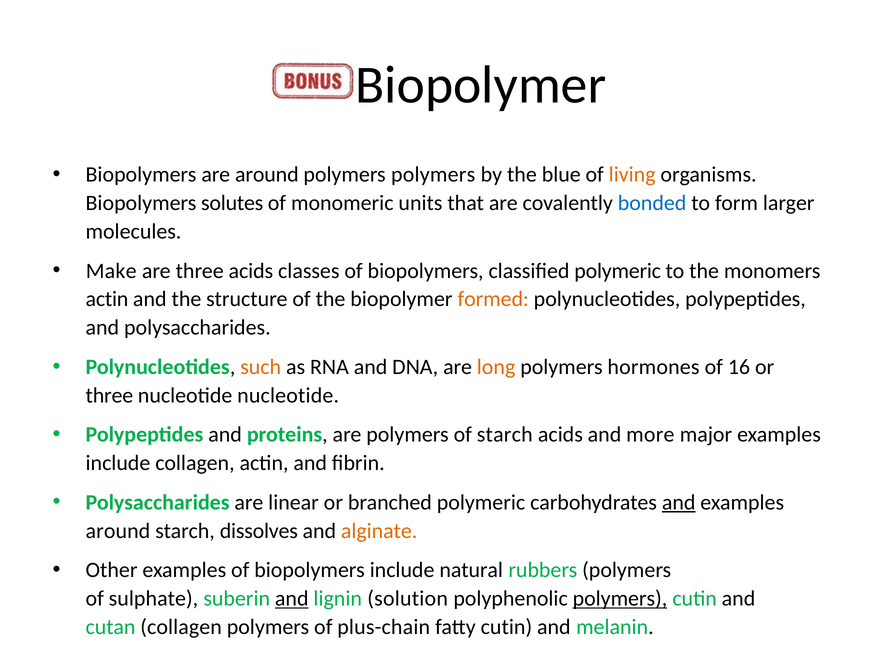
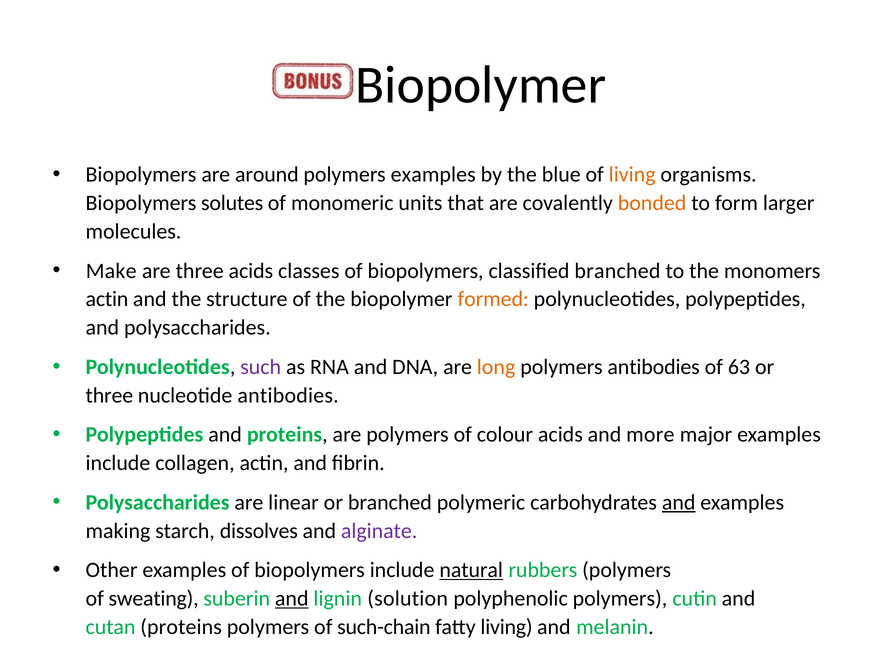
polymers polymers: polymers -> examples (433, 175)
bonded colour: blue -> orange (652, 203)
classified polymeric: polymeric -> branched (617, 271)
such colour: orange -> purple (261, 367)
polymers hormones: hormones -> antibodies (654, 367)
16: 16 -> 63 (739, 367)
nucleotide nucleotide: nucleotide -> antibodies (288, 396)
of starch: starch -> colour (505, 435)
around: around -> making (118, 531)
alginate colour: orange -> purple (379, 531)
natural underline: none -> present (471, 571)
sulphate: sulphate -> sweating (154, 599)
polymers underline: present -> none (620, 599)
cutan collagen: collagen -> proteins (181, 627)
plus-chain: plus-chain -> such-chain (384, 627)
fatty cutin: cutin -> living (507, 627)
